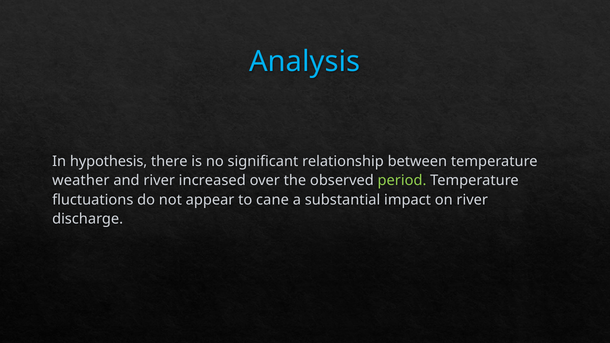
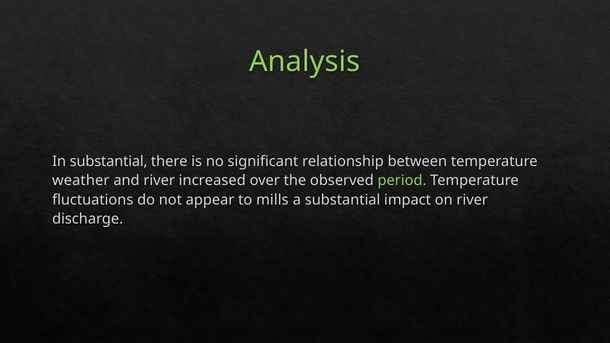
Analysis colour: light blue -> light green (305, 62)
In hypothesis: hypothesis -> substantial (109, 161)
cane: cane -> mills (272, 200)
